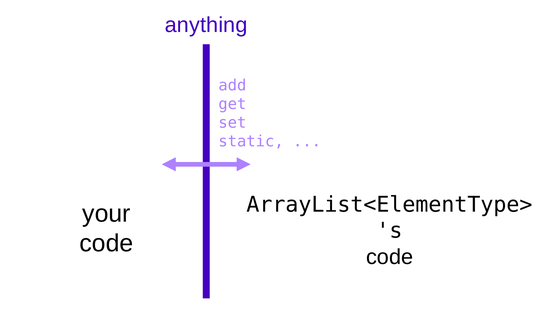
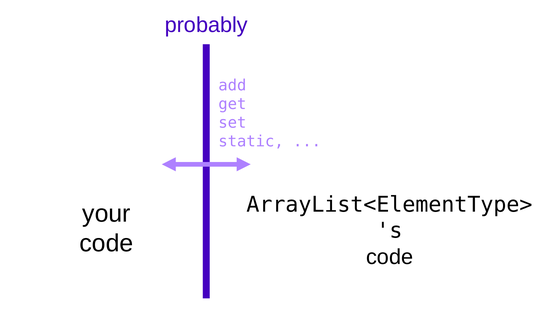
anything: anything -> probably (206, 25)
